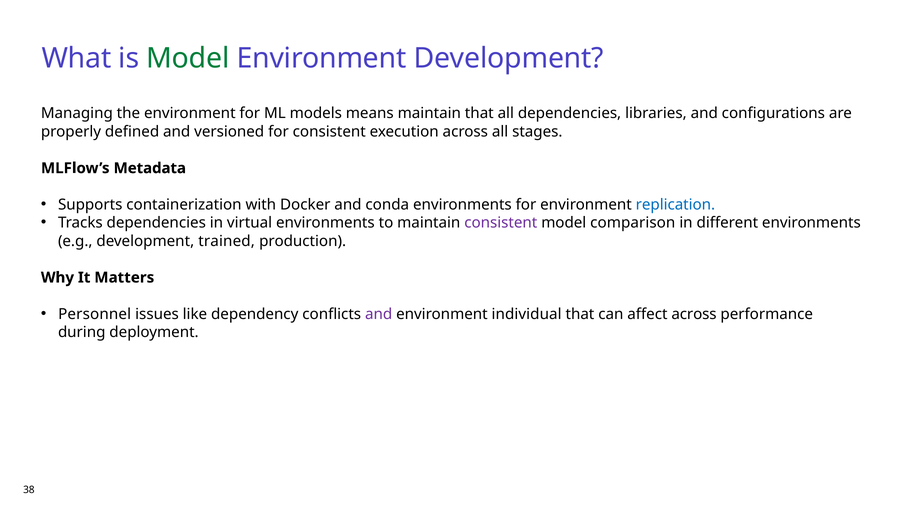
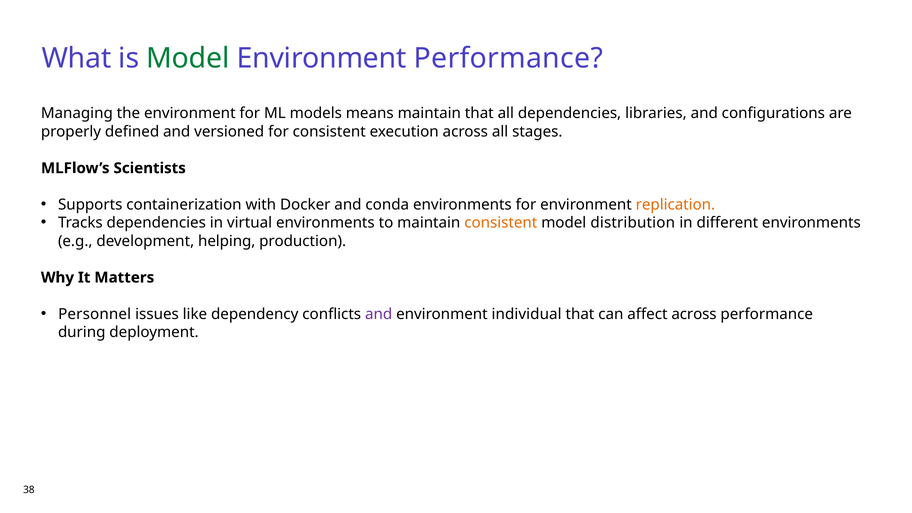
Environment Development: Development -> Performance (508, 59)
Metadata: Metadata -> Scientists (150, 168)
replication colour: blue -> orange (675, 205)
consistent colour: purple -> orange (501, 223)
comparison: comparison -> distribution (633, 223)
trained: trained -> helping (227, 241)
